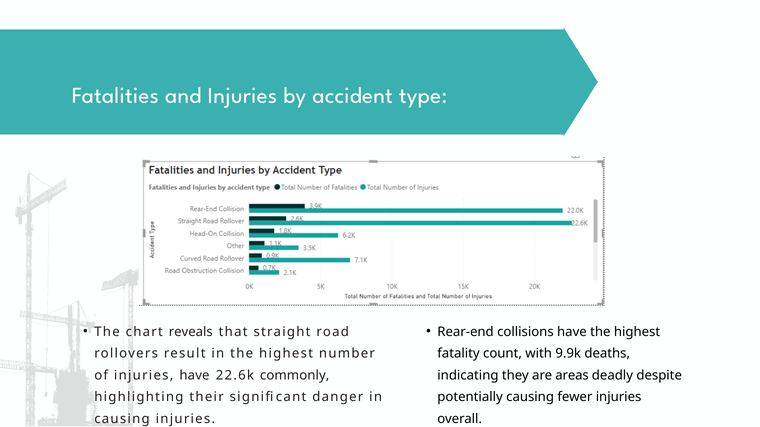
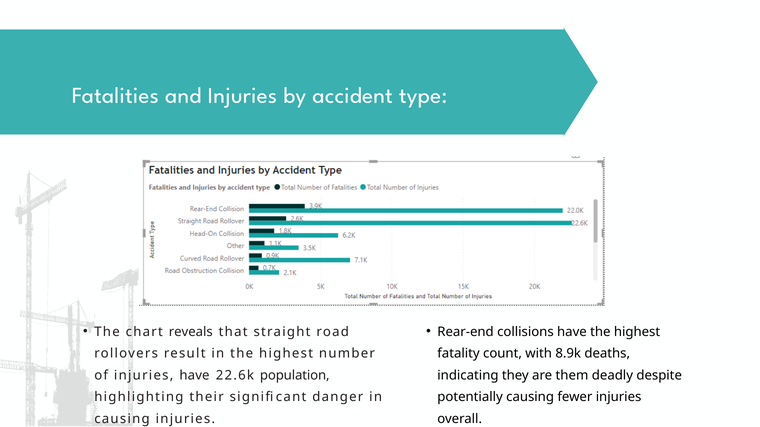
9.9k: 9.9k -> 8.9k (568, 354)
commonly: commonly -> population (295, 376)
areas: areas -> them (572, 376)
